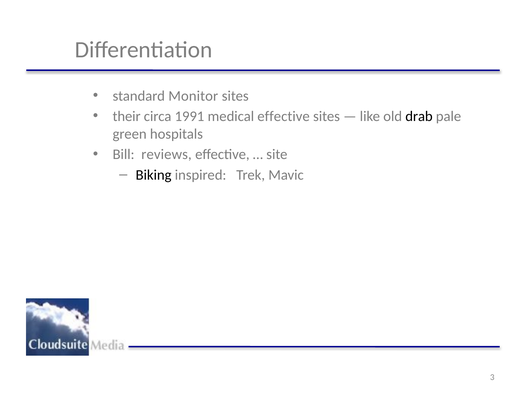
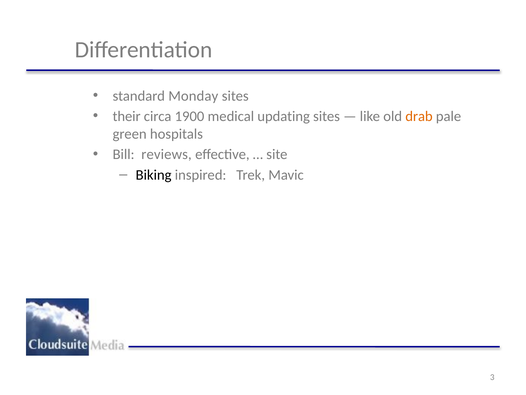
Monitor: Monitor -> Monday (193, 96)
1991: 1991 -> 1900 (189, 116)
medical effective: effective -> updating (284, 116)
drab colour: black -> orange (419, 116)
